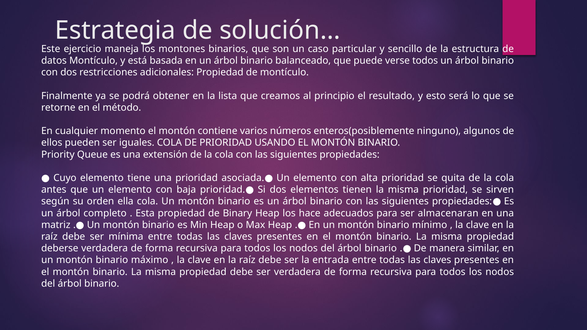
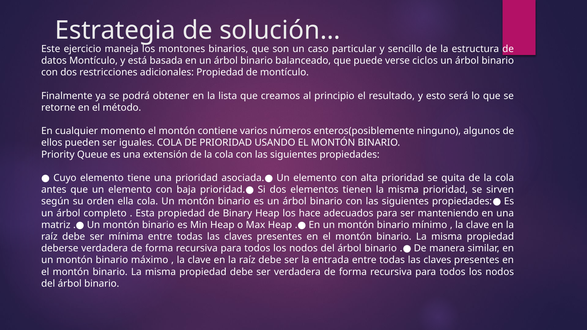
verse todos: todos -> ciclos (425, 61)
almacenaran: almacenaran -> manteniendo (448, 213)
